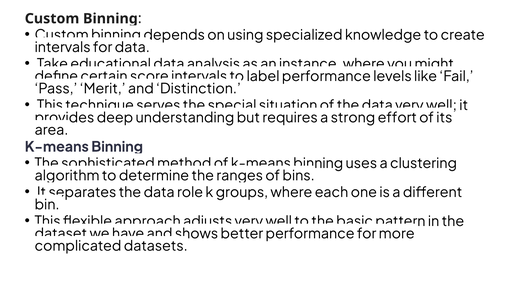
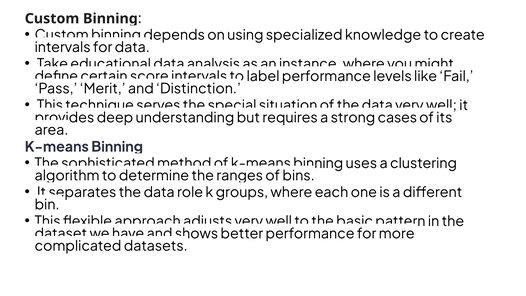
effort: effort -> cases (397, 118)
